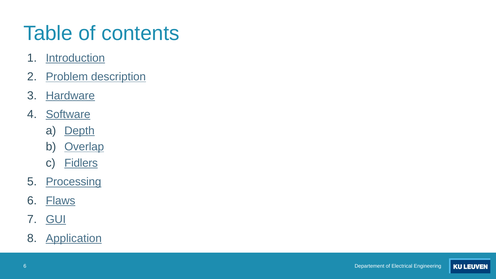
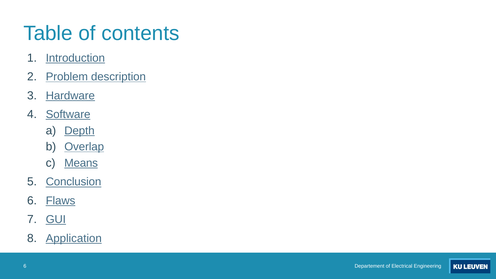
Fidlers: Fidlers -> Means (81, 163)
Processing: Processing -> Conclusion (74, 182)
